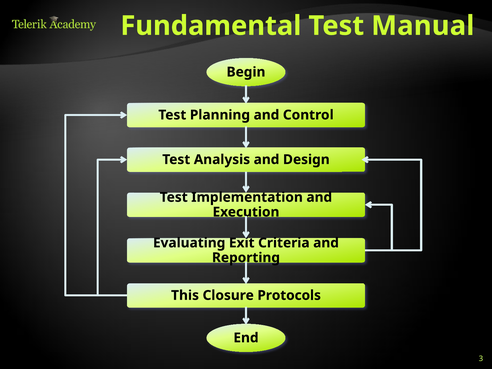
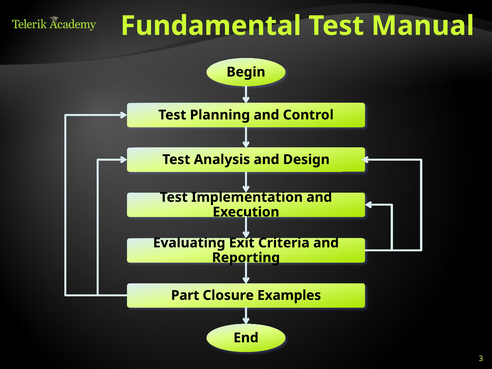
This: This -> Part (185, 295)
Protocols: Protocols -> Examples (289, 295)
